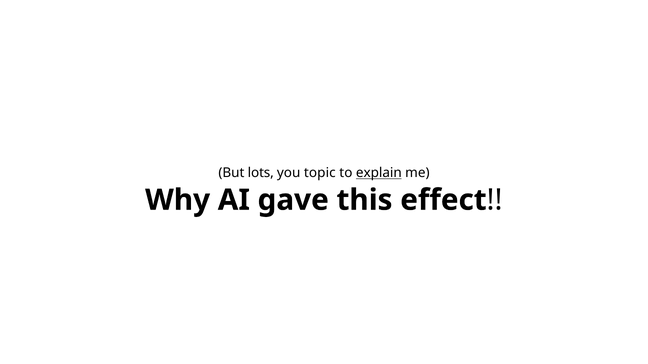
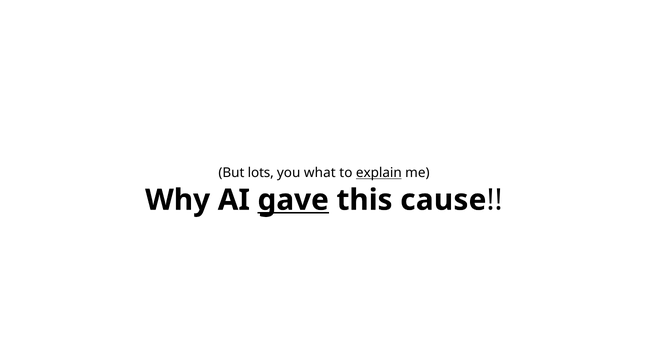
topic: topic -> what (320, 173)
gave underline: none -> present (293, 200)
effect: effect -> cause (443, 200)
